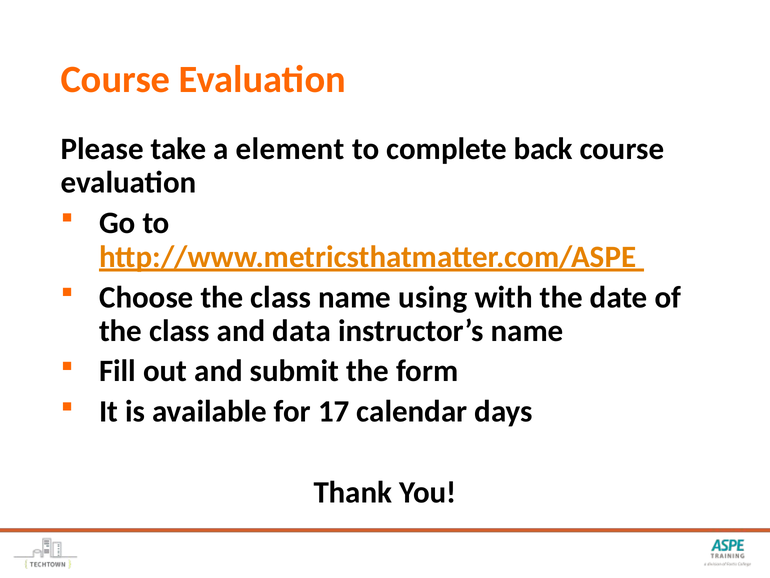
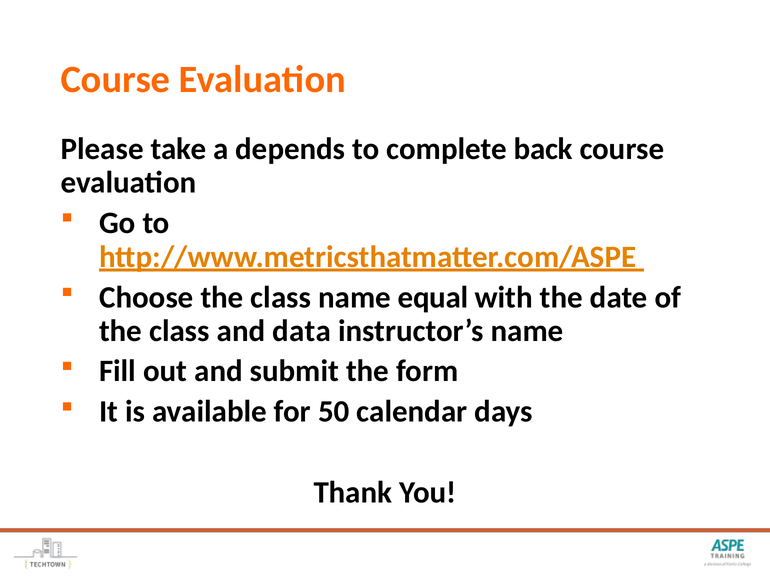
element: element -> depends (290, 149)
using: using -> equal (433, 297)
17: 17 -> 50 (334, 411)
